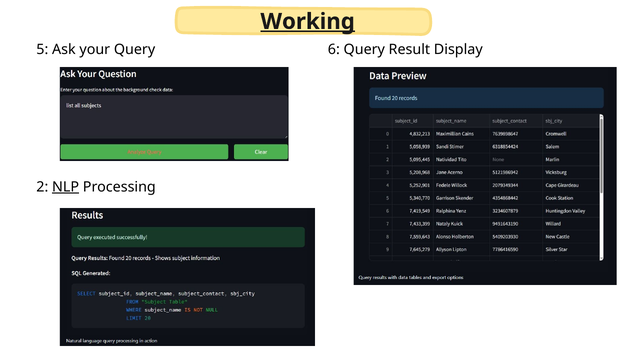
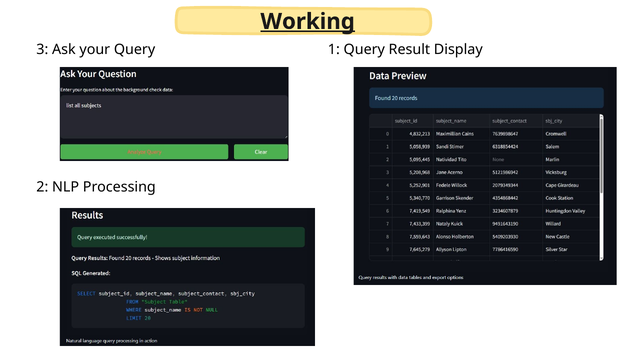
5: 5 -> 3 (42, 50)
6: 6 -> 1 (334, 50)
NLP underline: present -> none (66, 187)
